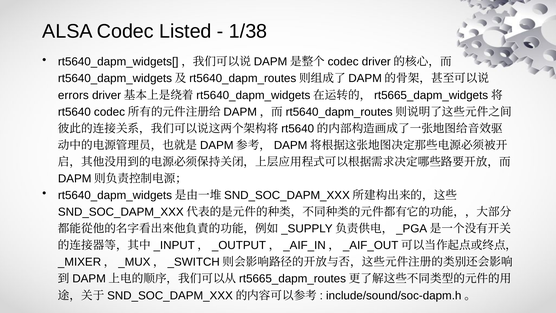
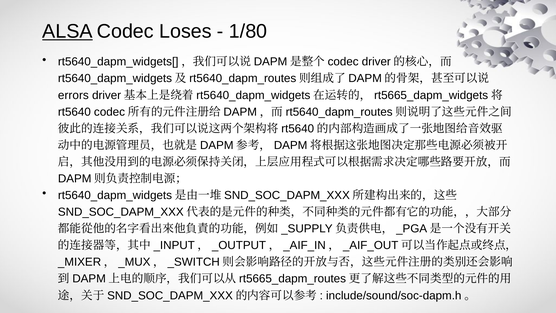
ALSA underline: none -> present (67, 31)
Listed: Listed -> Loses (185, 31)
1/38: 1/38 -> 1/80 (248, 31)
